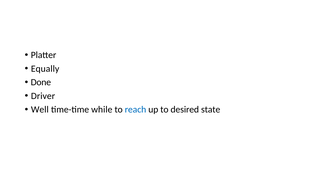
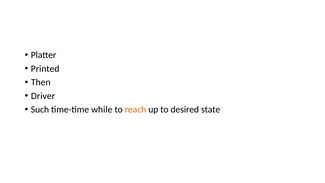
Equally: Equally -> Printed (45, 69)
Done: Done -> Then (41, 82)
Well: Well -> Such (40, 109)
reach colour: blue -> orange (135, 109)
